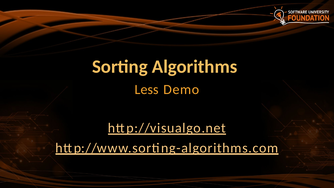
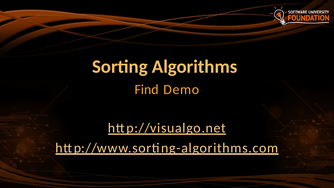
Less: Less -> Find (147, 90)
